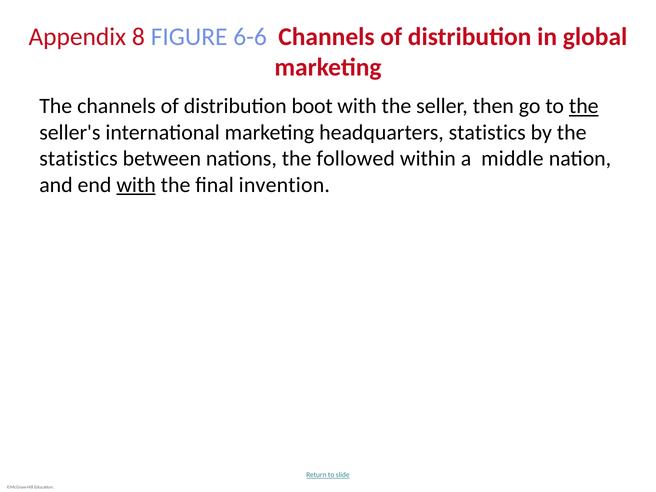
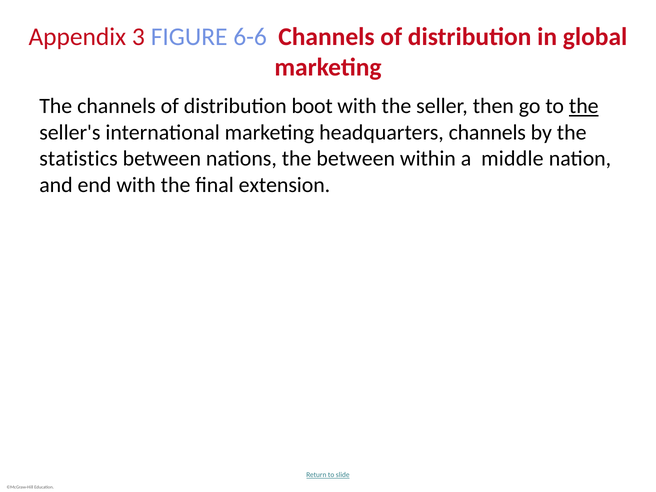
8: 8 -> 3 (138, 37)
headquarters statistics: statistics -> channels (487, 133)
the followed: followed -> between (356, 159)
with underline: present -> none (136, 185)
invention: invention -> extension (284, 185)
